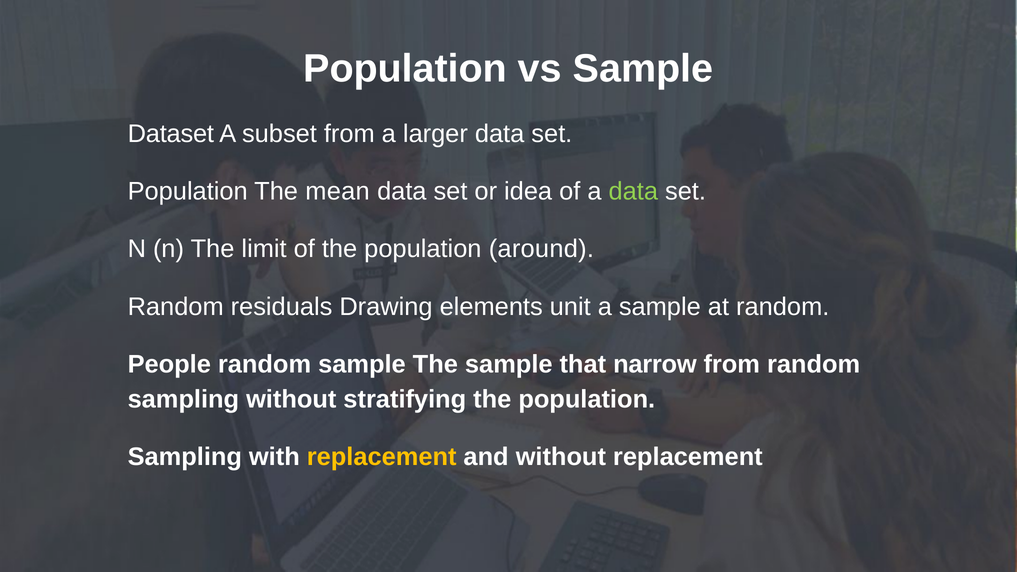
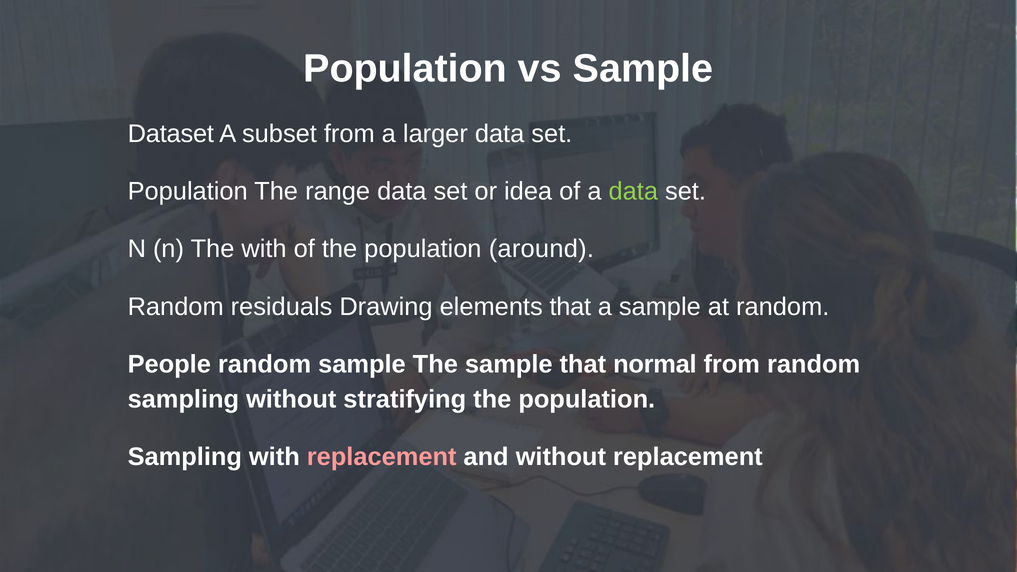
mean: mean -> range (338, 191)
The limit: limit -> with (264, 249)
elements unit: unit -> that (570, 307)
narrow: narrow -> normal (655, 364)
replacement colour: yellow -> pink (382, 457)
